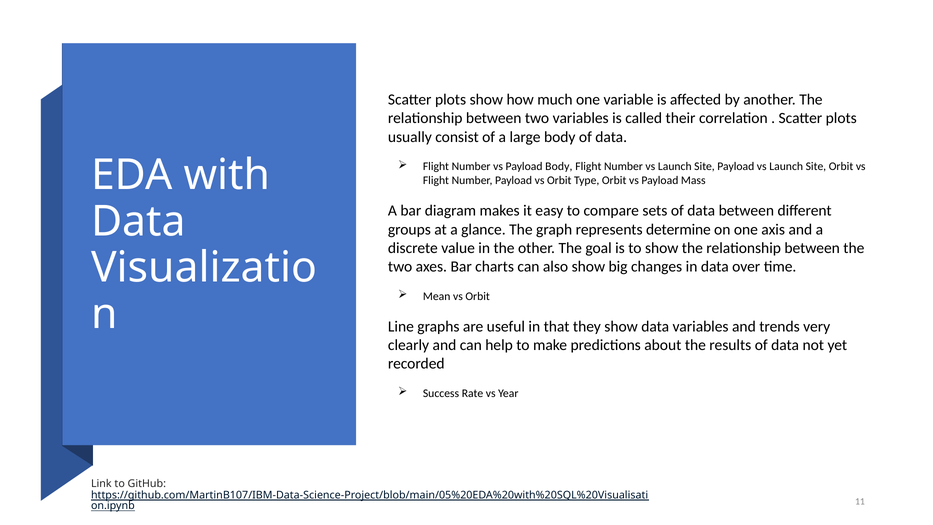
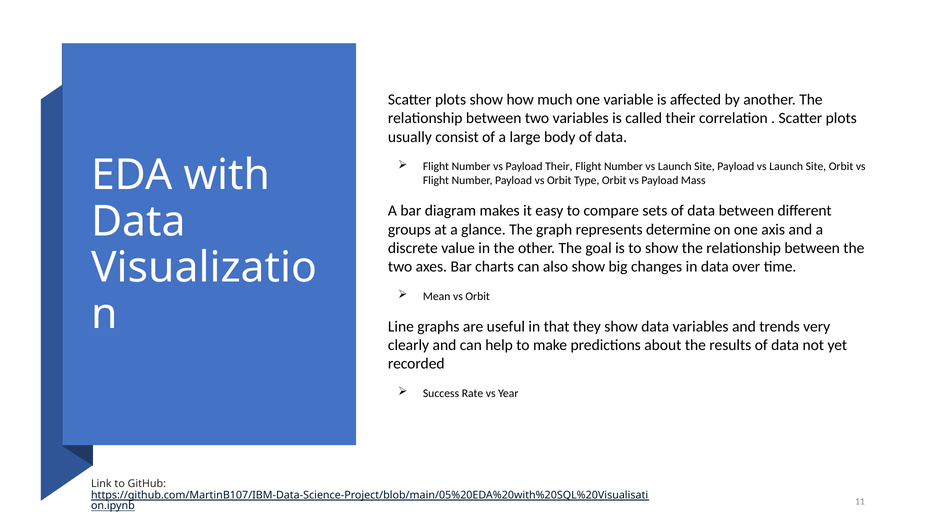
Payload Body: Body -> Their (559, 167)
